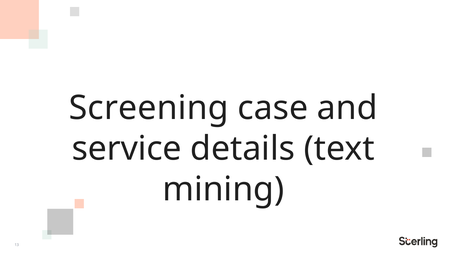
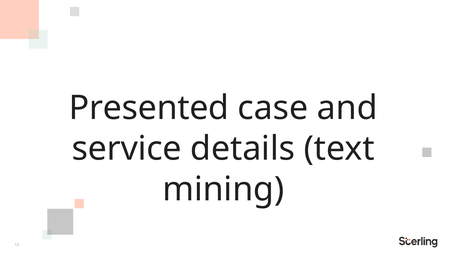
Screening: Screening -> Presented (149, 108)
